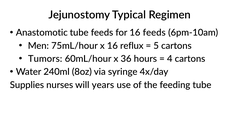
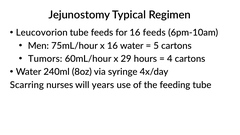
Anastomotic: Anastomotic -> Leucovorion (42, 33)
16 reflux: reflux -> water (132, 46)
36: 36 -> 29 (126, 59)
Supplies: Supplies -> Scarring (27, 85)
